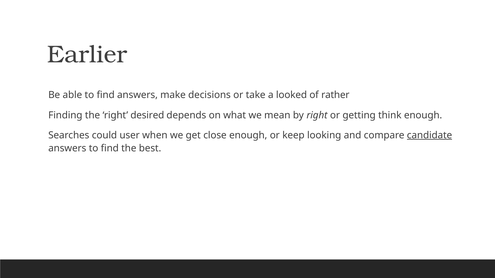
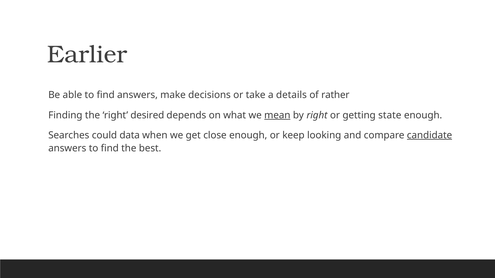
looked: looked -> details (291, 95)
mean underline: none -> present (277, 115)
think: think -> state (390, 115)
user: user -> data (130, 135)
